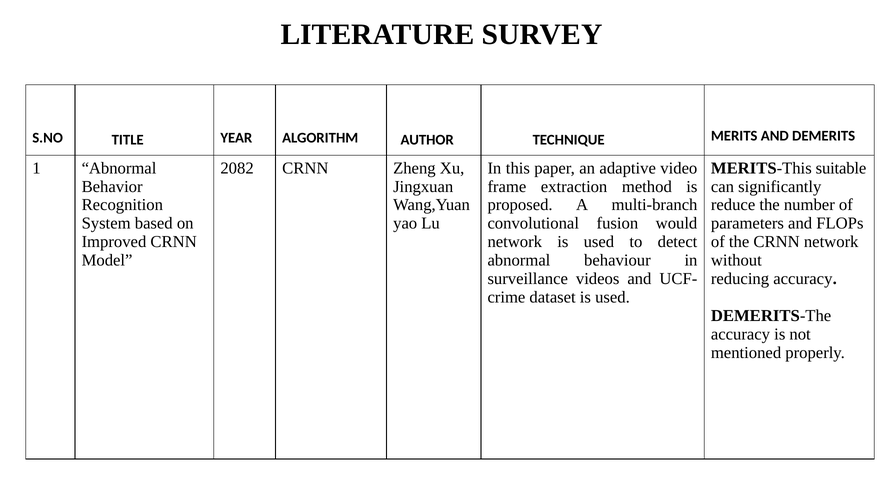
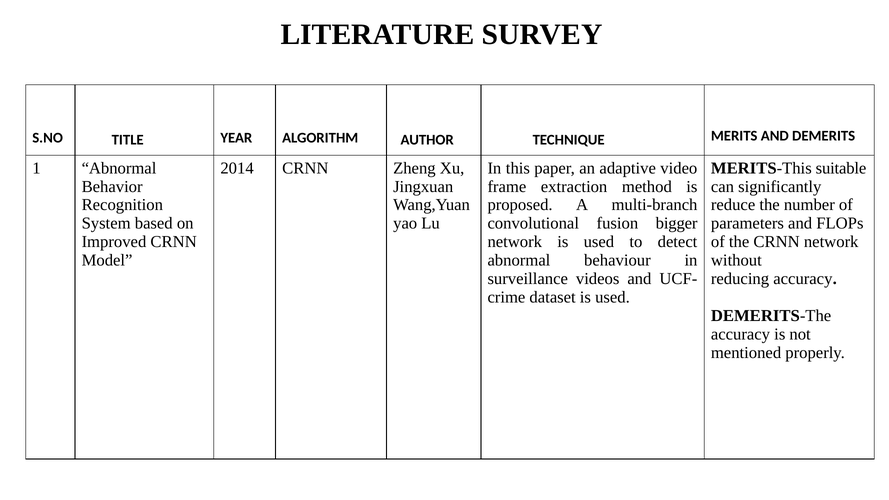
2082: 2082 -> 2014 (237, 168)
would: would -> bigger (677, 223)
